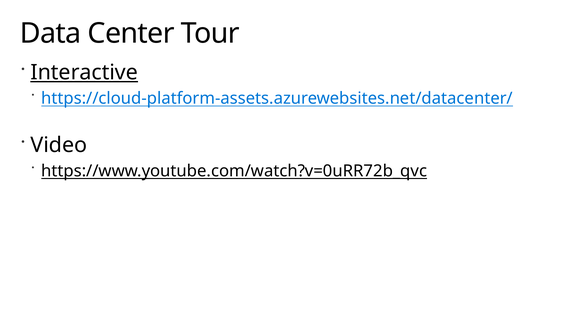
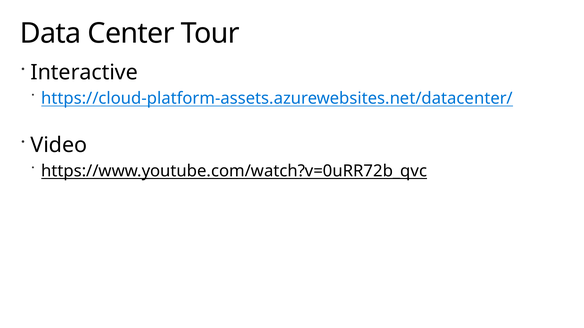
Interactive underline: present -> none (84, 73)
